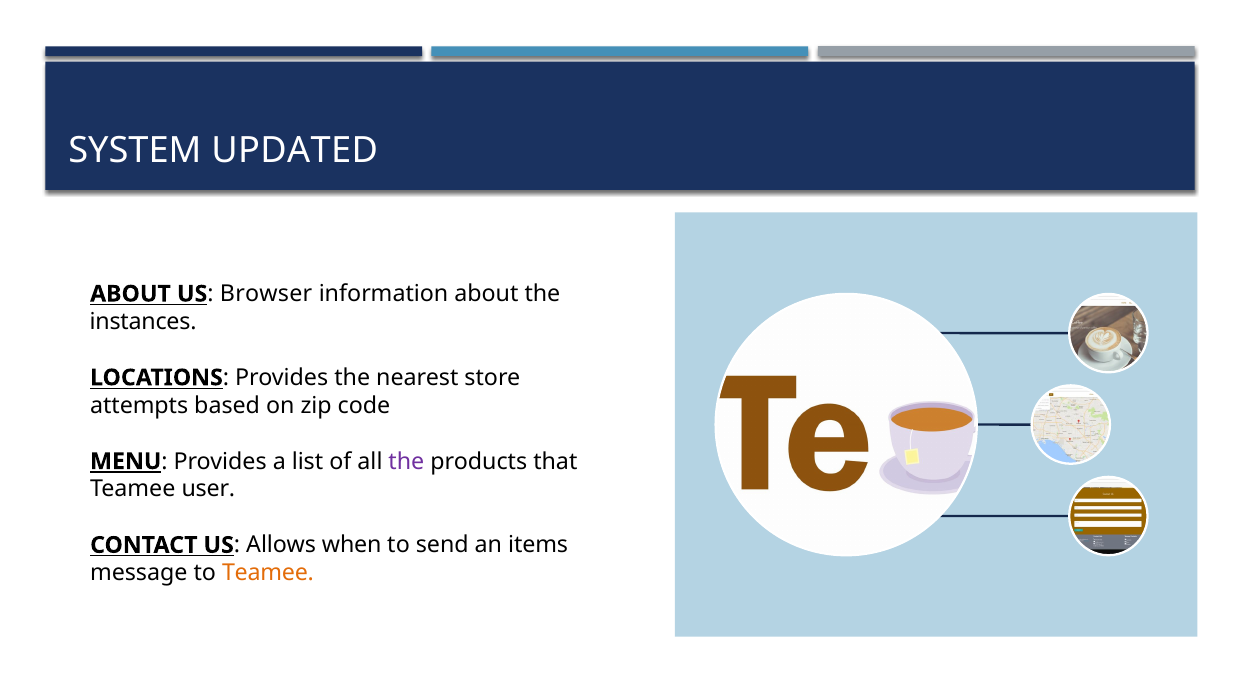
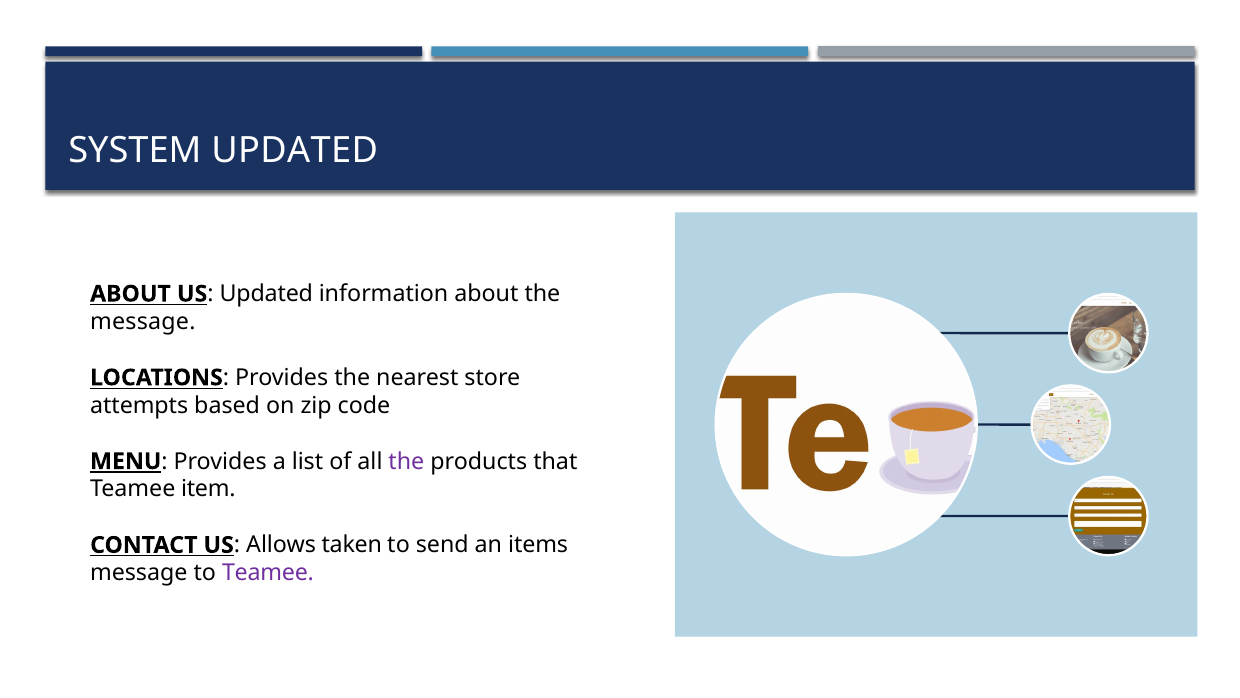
Browser: Browser -> Updated (266, 294)
instances: instances -> message (143, 322)
user: user -> item (208, 489)
when: when -> taken (352, 545)
Teamee colour: orange -> purple (268, 573)
